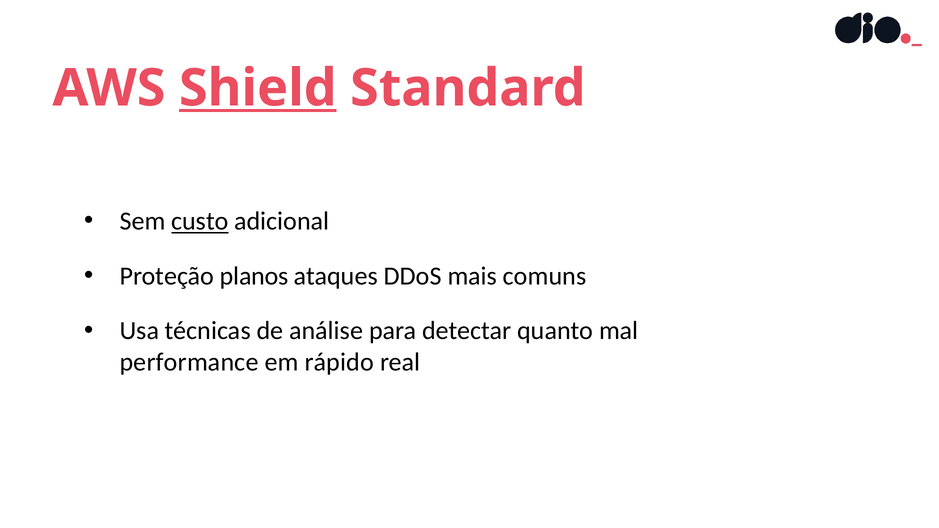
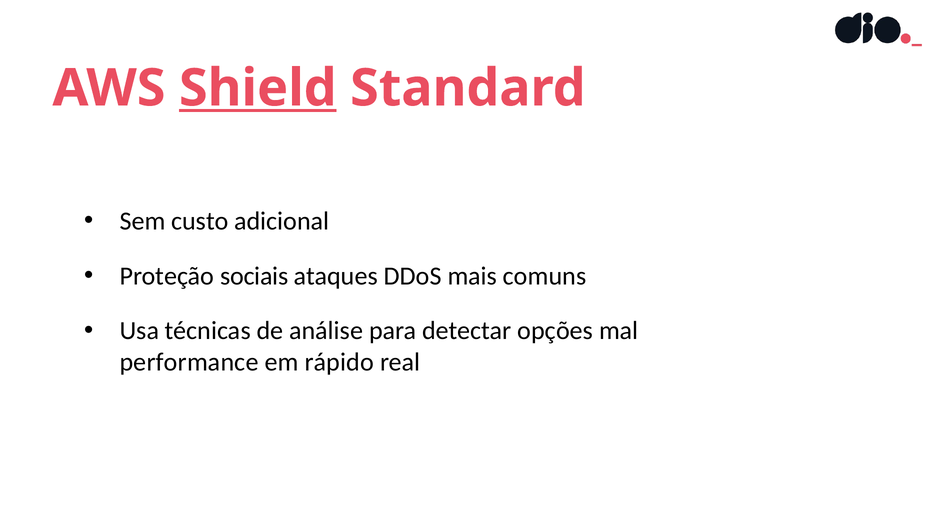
custo underline: present -> none (200, 221)
planos: planos -> sociais (254, 276)
quanto: quanto -> opções (555, 331)
